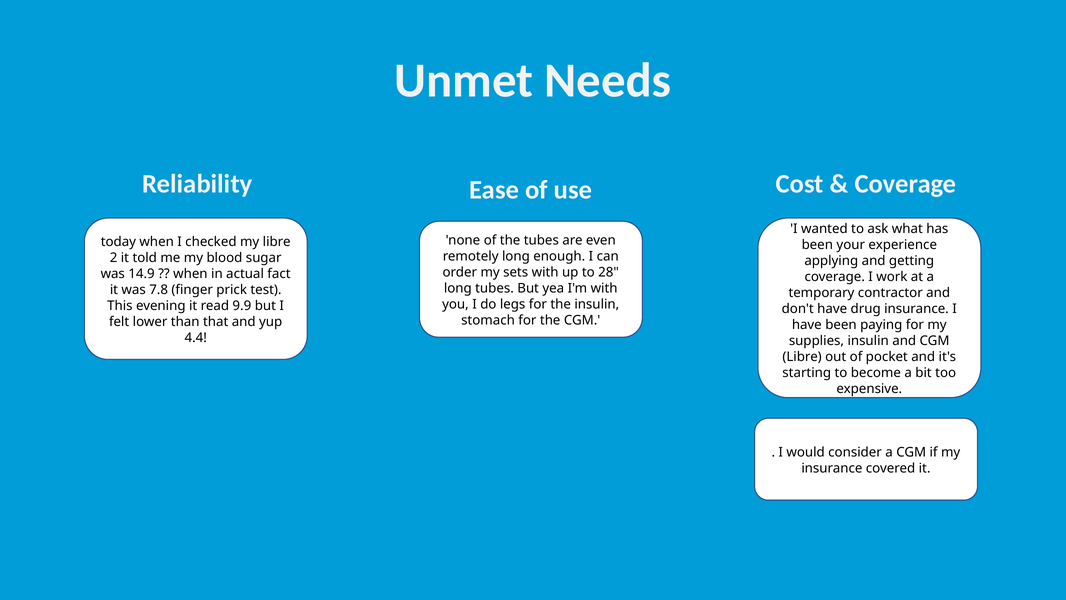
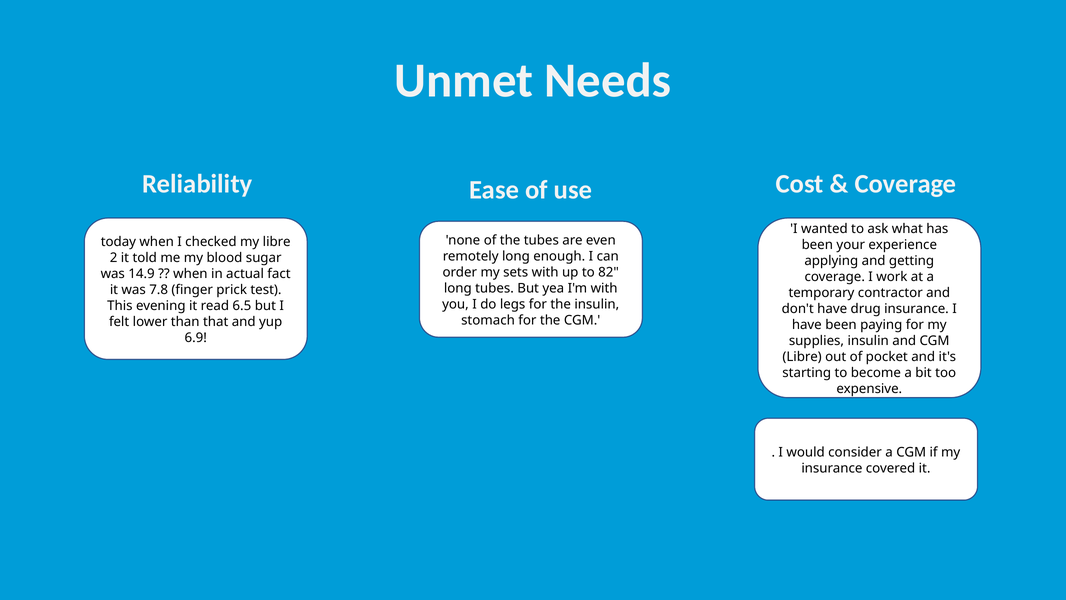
28: 28 -> 82 (608, 272)
9.9: 9.9 -> 6.5 (242, 305)
4.4: 4.4 -> 6.9 (196, 337)
